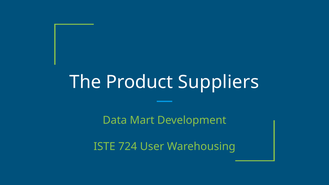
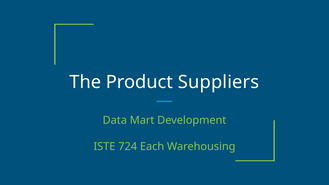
User: User -> Each (152, 147)
